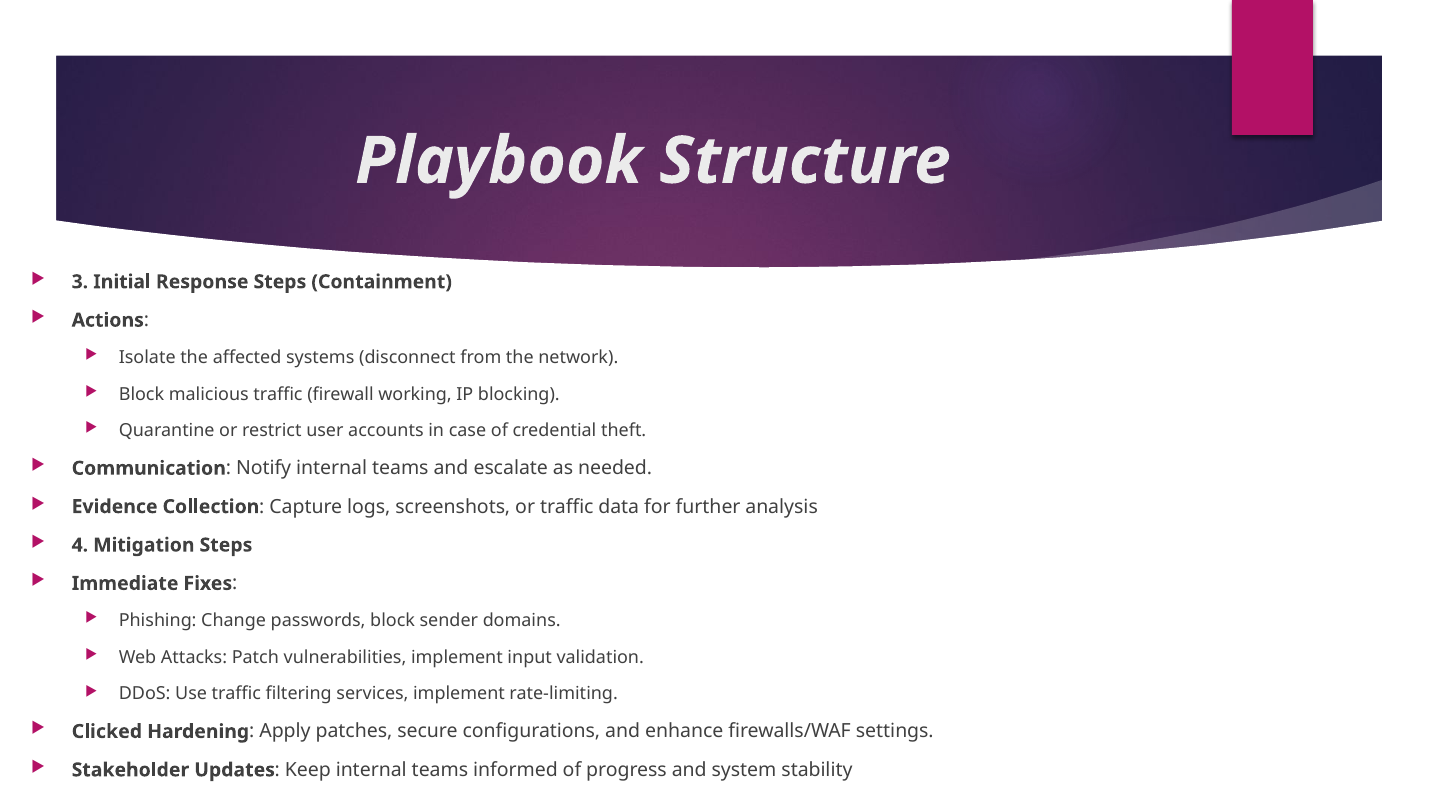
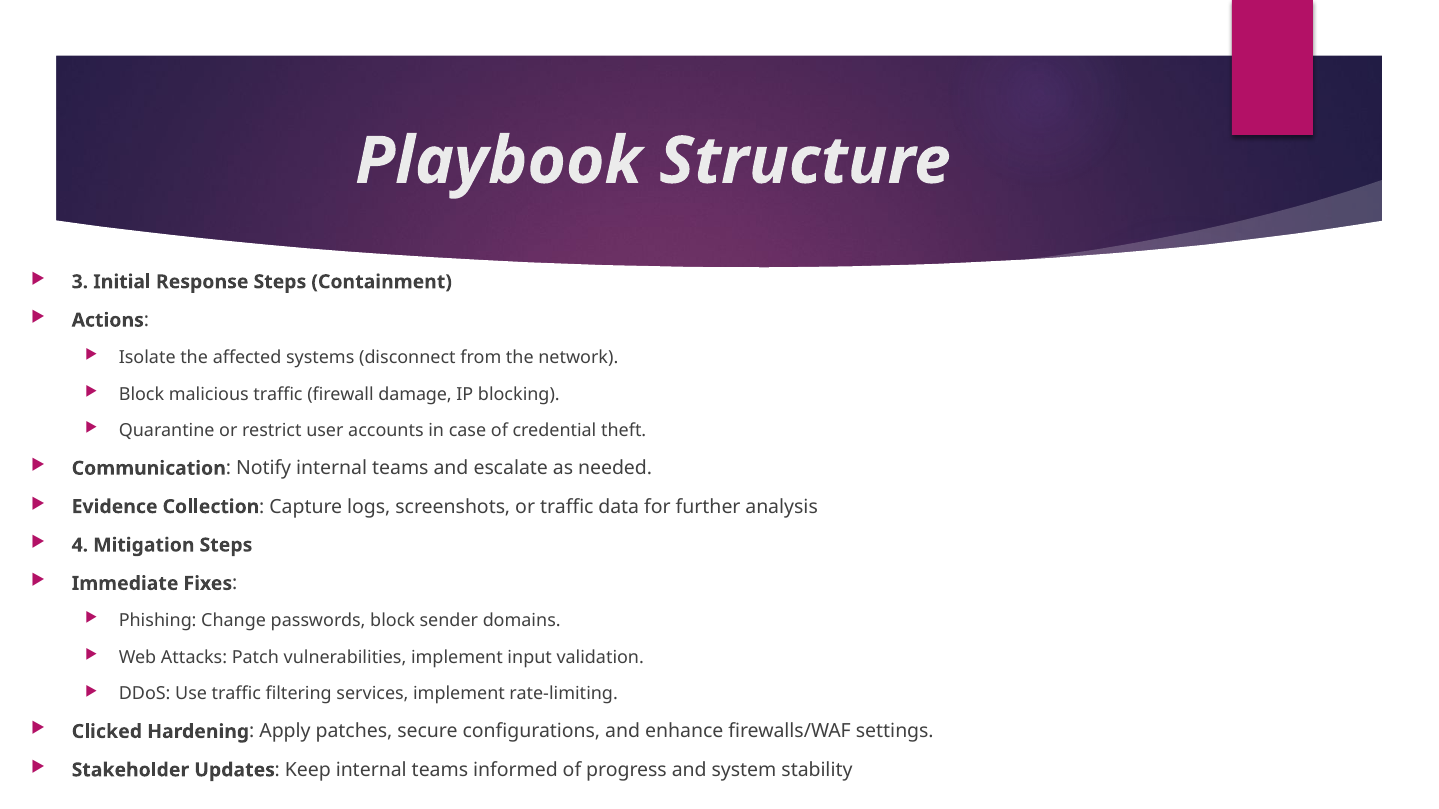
working: working -> damage (415, 394)
